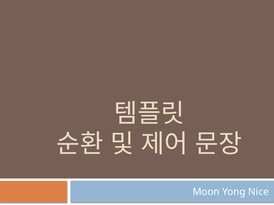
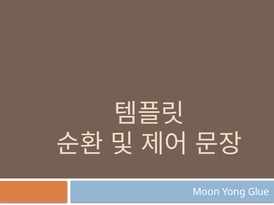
Nice: Nice -> Glue (259, 192)
